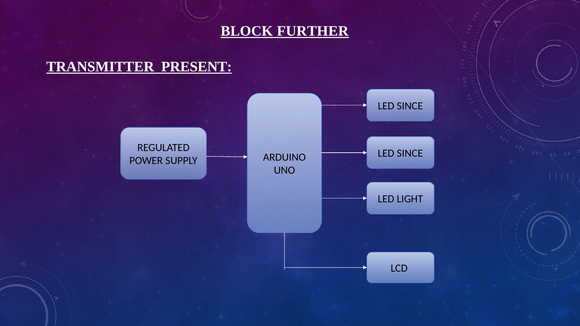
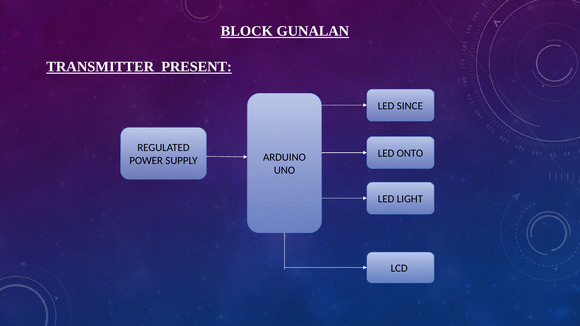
FURTHER: FURTHER -> GUNALAN (313, 31)
SINCE: SINCE -> ONTO (410, 153)
